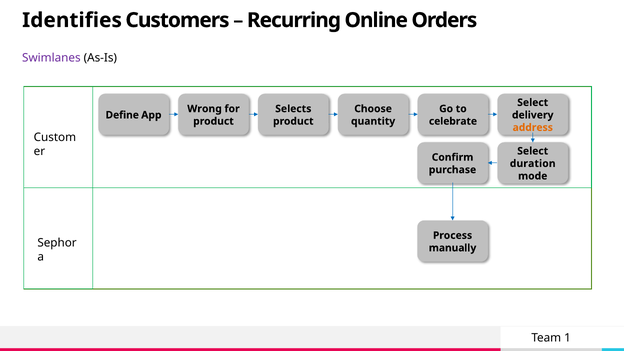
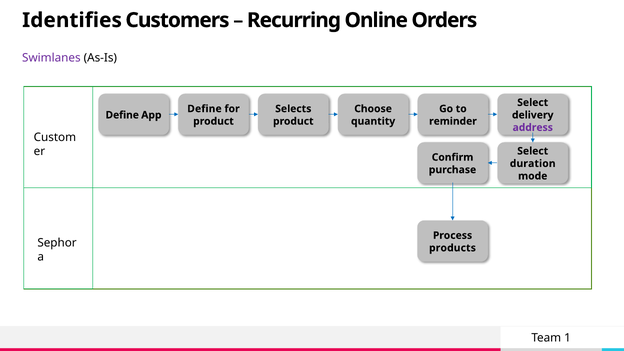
Wrong: Wrong -> Define (204, 109)
celebrate: celebrate -> reminder (453, 121)
address colour: orange -> purple (533, 127)
manually: manually -> products (452, 248)
